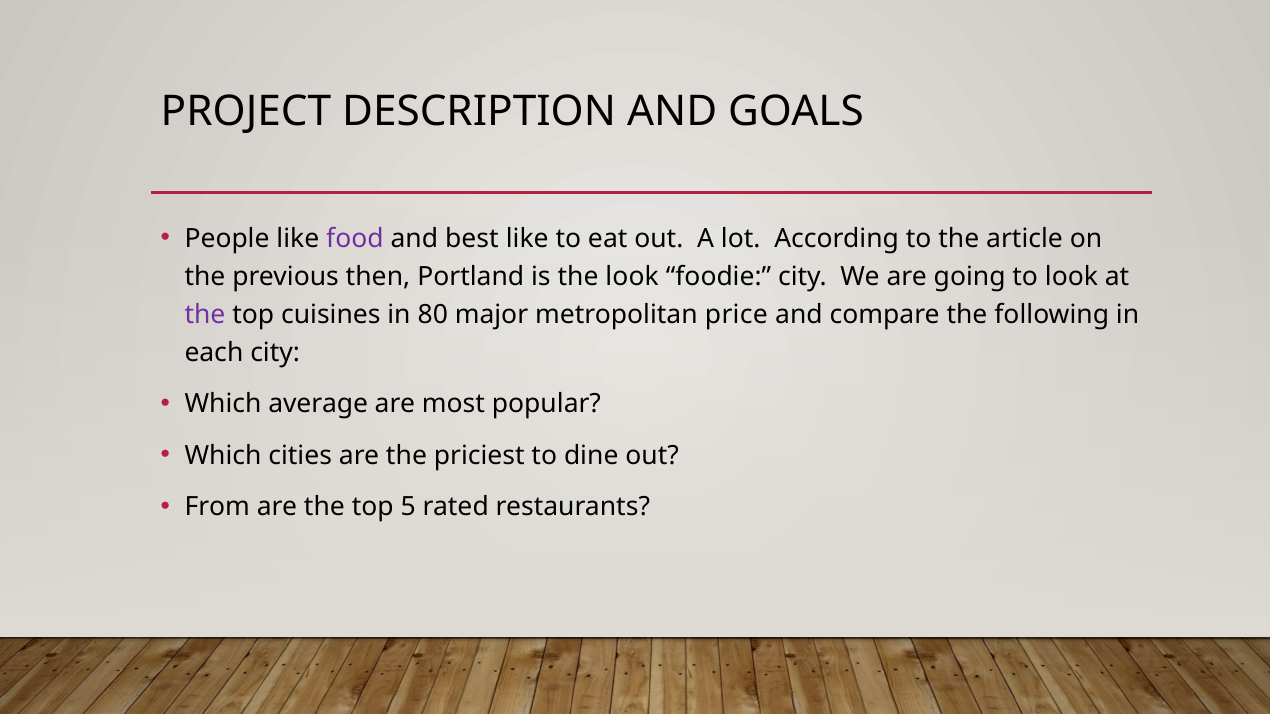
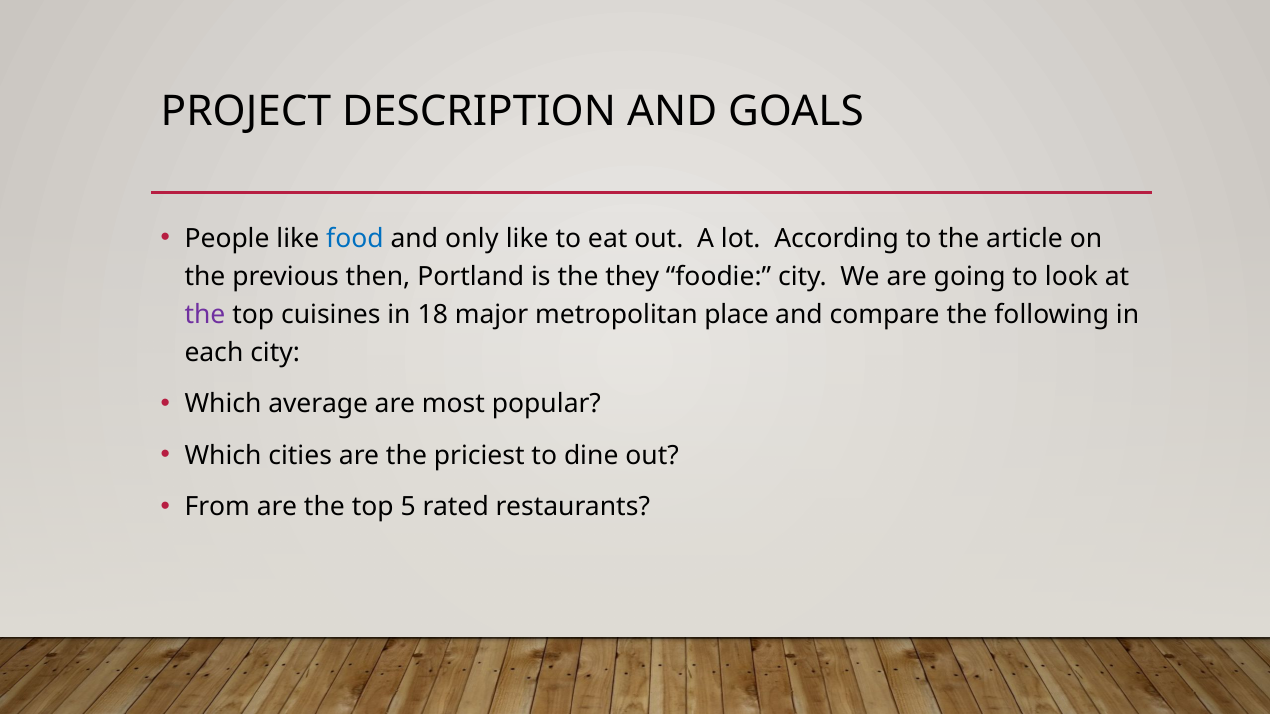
food colour: purple -> blue (355, 239)
best: best -> only (472, 239)
the look: look -> they (632, 277)
80: 80 -> 18 (433, 315)
price: price -> place (737, 315)
